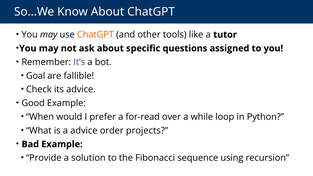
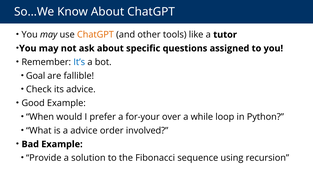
It’s colour: purple -> blue (79, 62)
for-read: for-read -> for-your (143, 117)
projects: projects -> involved (147, 131)
